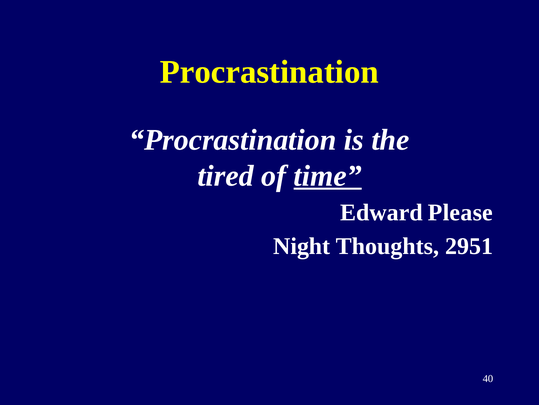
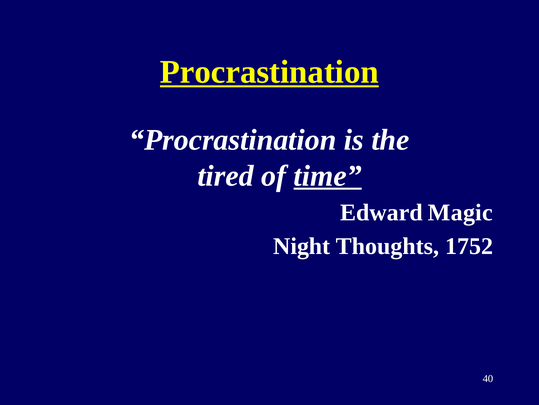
Procrastination underline: none -> present (269, 72)
Please: Please -> Magic (460, 212)
2951: 2951 -> 1752 (469, 246)
